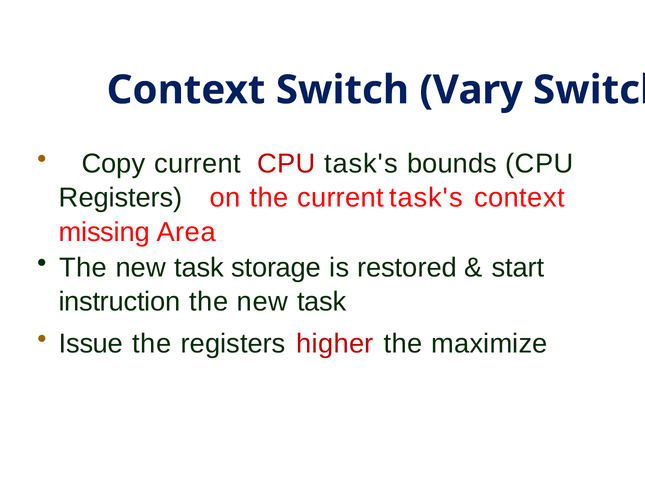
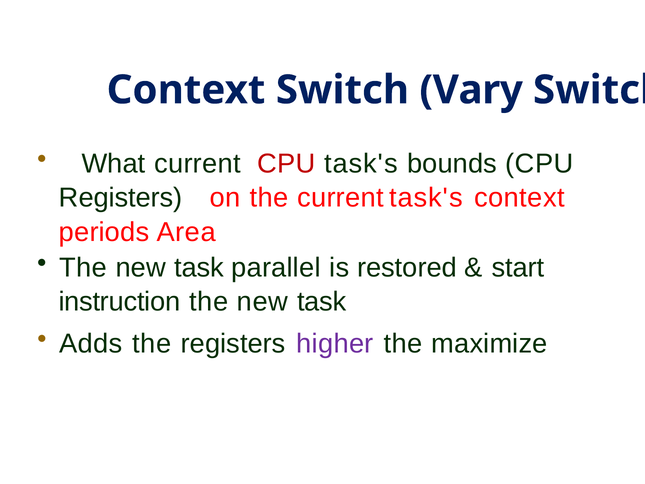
Copy: Copy -> What (113, 163)
missing: missing -> periods (104, 232)
storage: storage -> parallel (276, 267)
Issue: Issue -> Adds (91, 343)
higher colour: red -> purple (335, 343)
